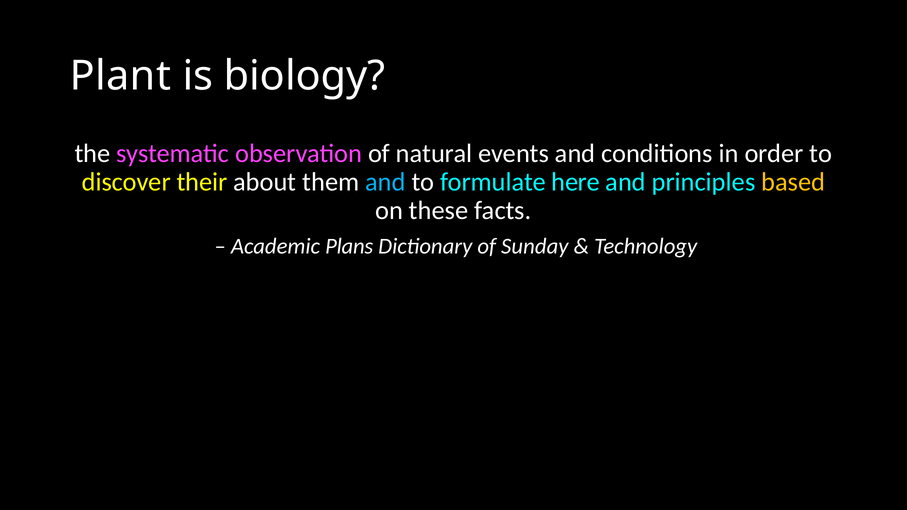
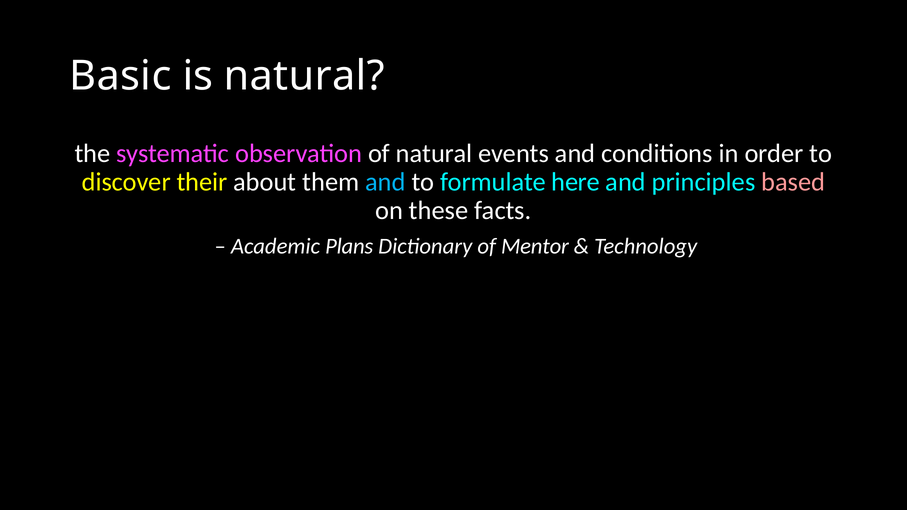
Plant: Plant -> Basic (120, 76)
is biology: biology -> natural (304, 76)
based colour: yellow -> pink (793, 182)
Sunday: Sunday -> Mentor (535, 247)
